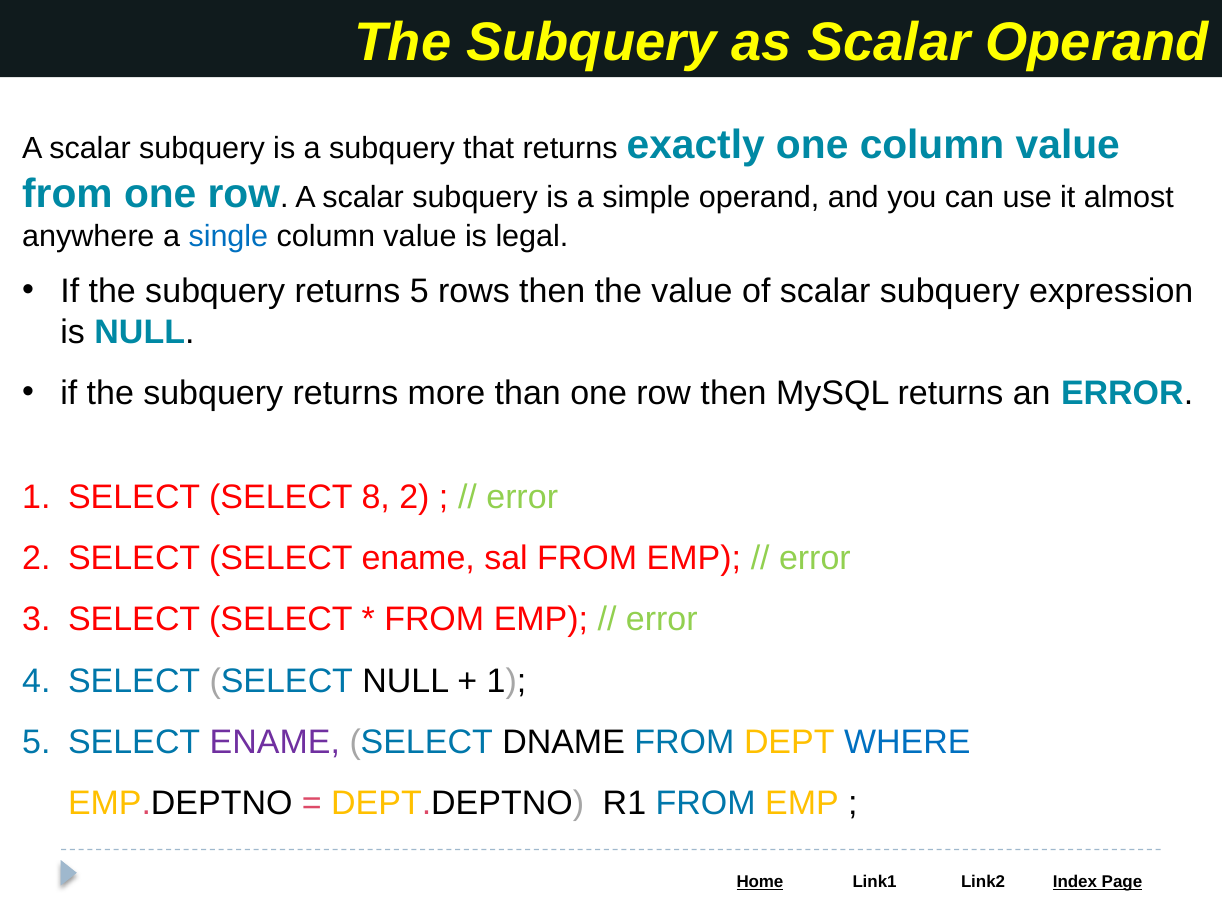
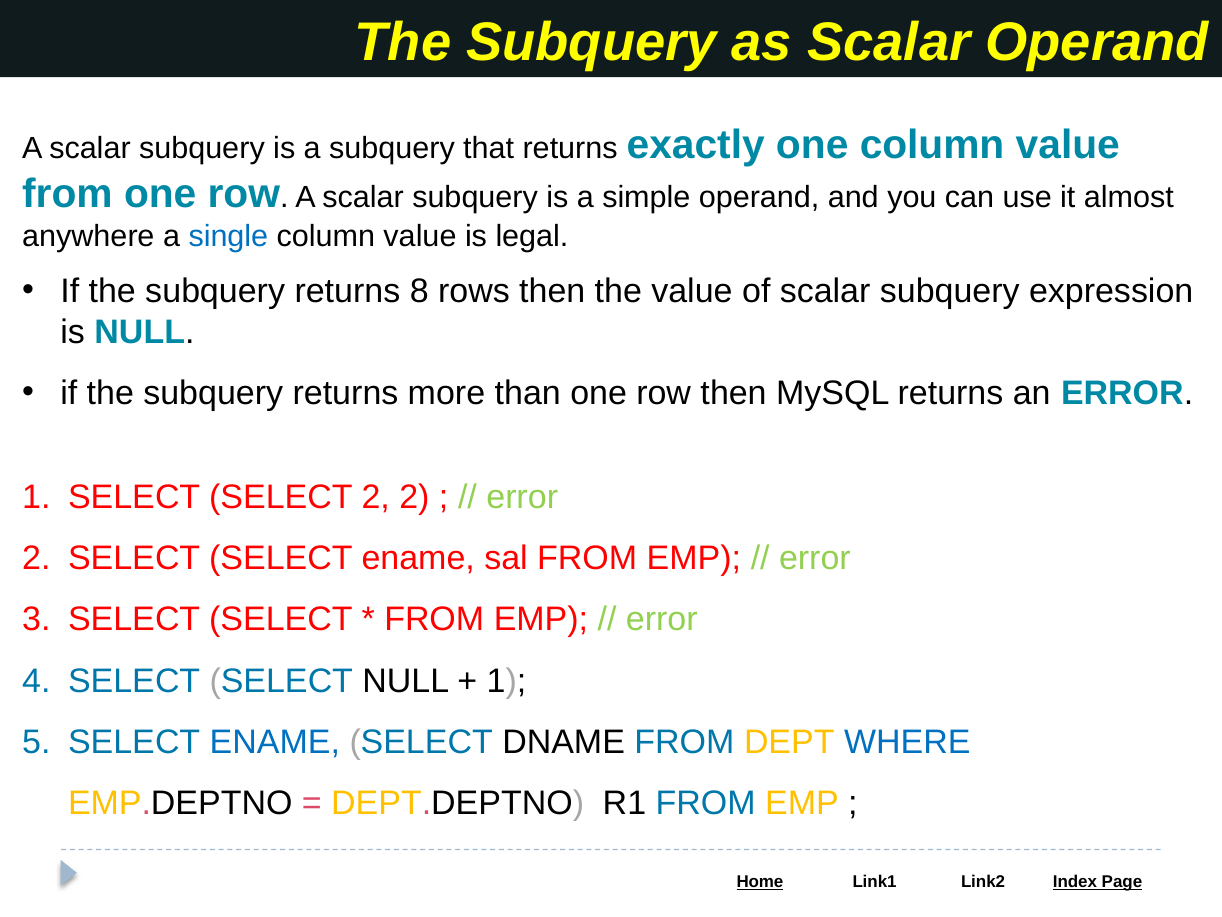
returns 5: 5 -> 8 (419, 291)
SELECT 8: 8 -> 2 (376, 497)
ENAME colour: purple -> blue (275, 742)
